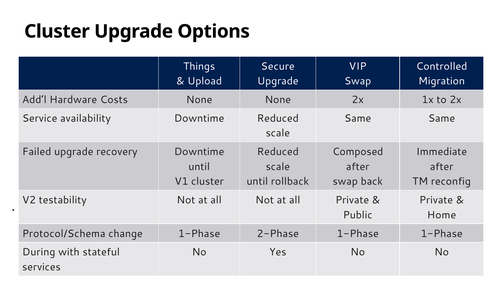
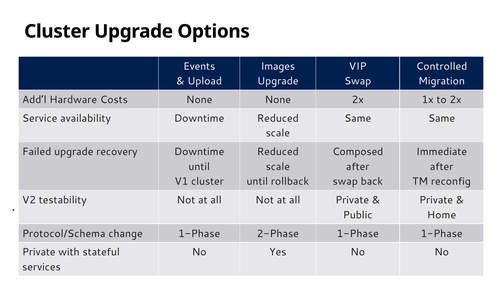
Things: Things -> Events (199, 66)
Secure: Secure -> Images (278, 66)
During: During -> Private (39, 253)
